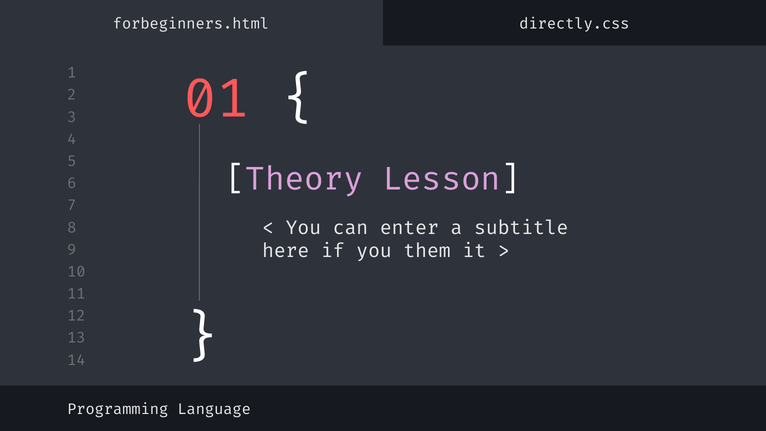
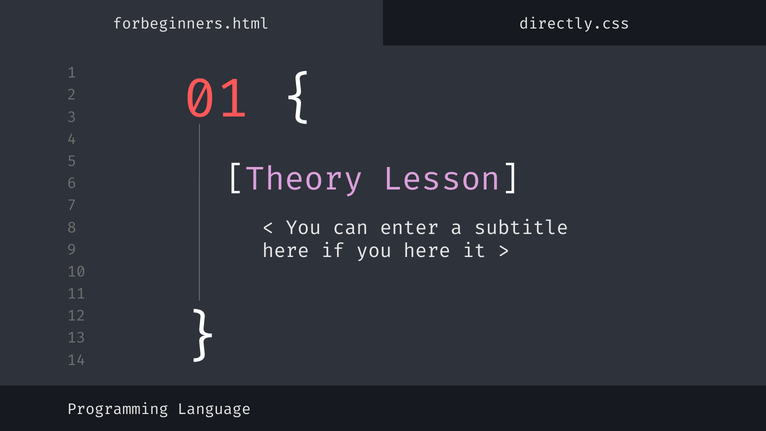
you them: them -> here (427, 251)
